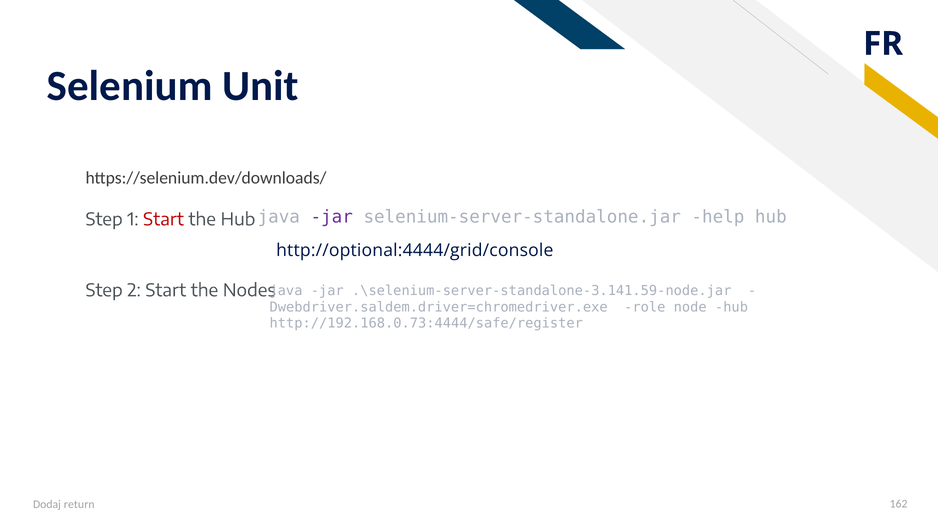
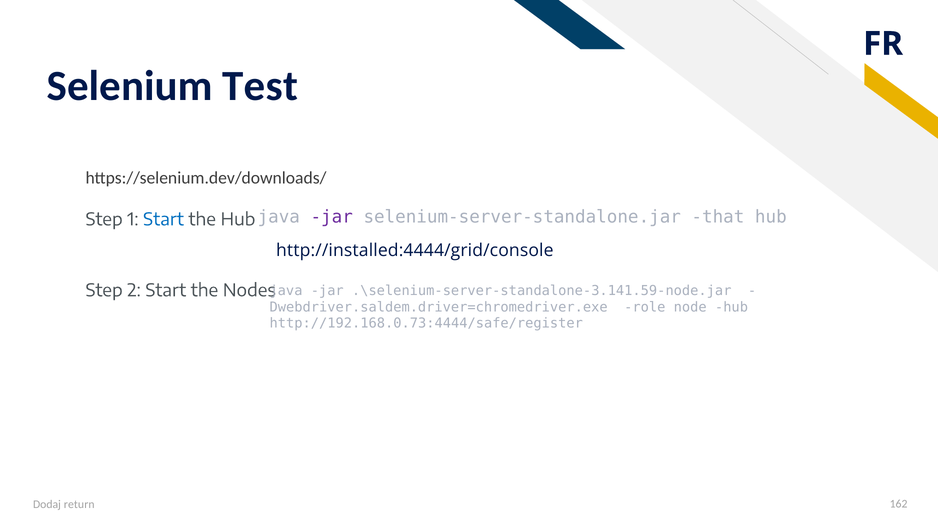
Unit: Unit -> Test (260, 86)
Start colour: red -> blue (163, 219)
help: help -> that (718, 217)
http://optional:4444/grid/console: http://optional:4444/grid/console -> http://installed:4444/grid/console (415, 250)
